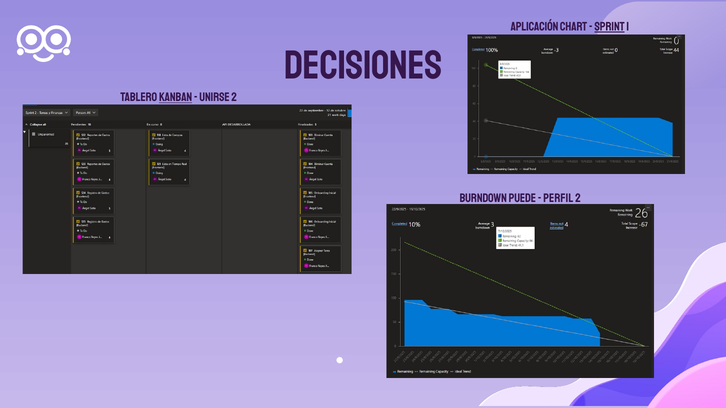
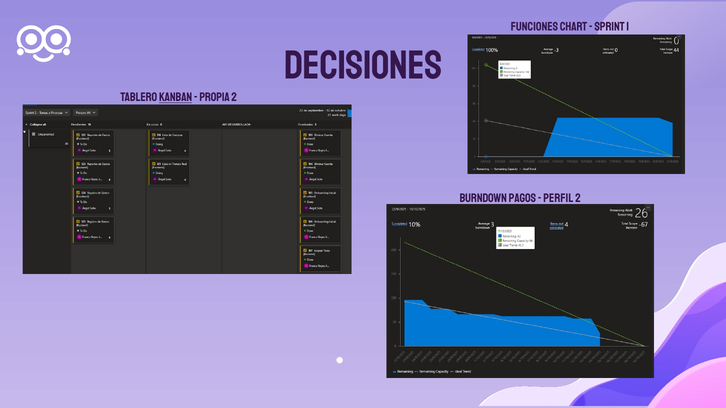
Aplicación: Aplicación -> Funciones (534, 27)
Sprint underline: present -> none (610, 27)
Unirse: Unirse -> Propia (215, 97)
puede: puede -> pagos (522, 198)
